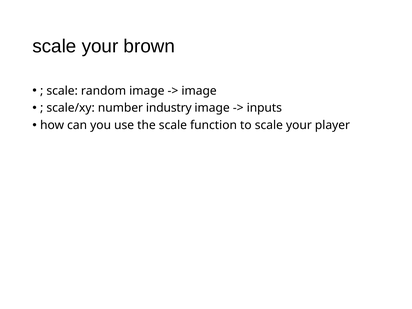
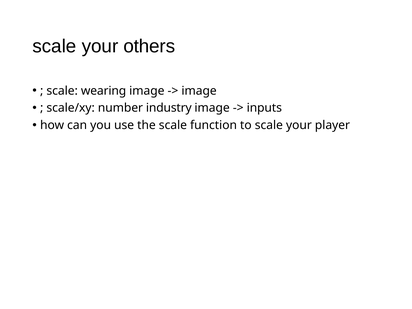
brown: brown -> others (149, 46)
random: random -> wearing (104, 91)
